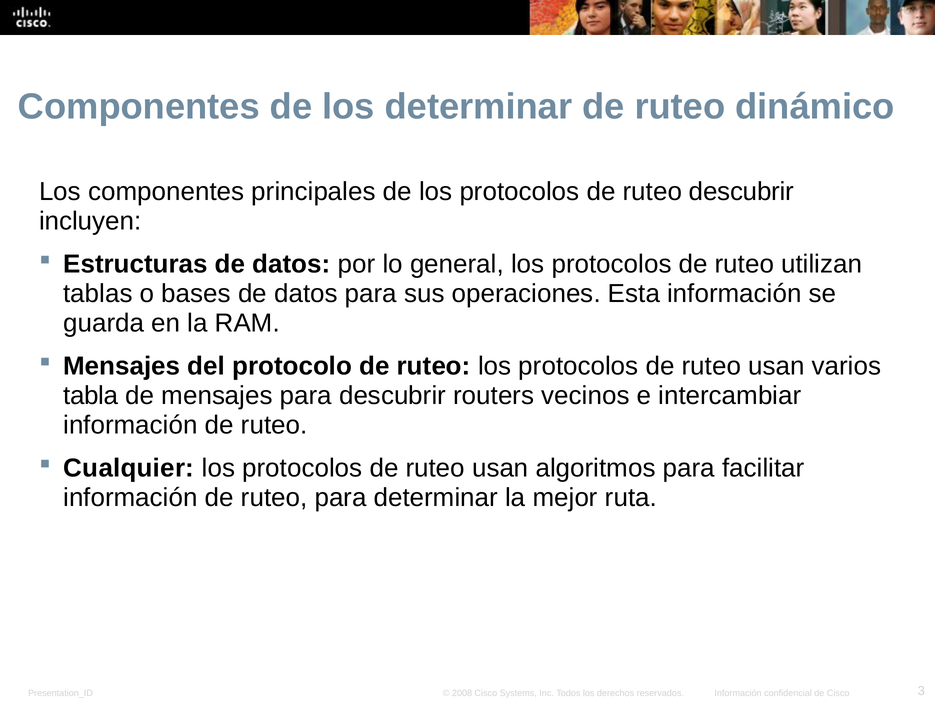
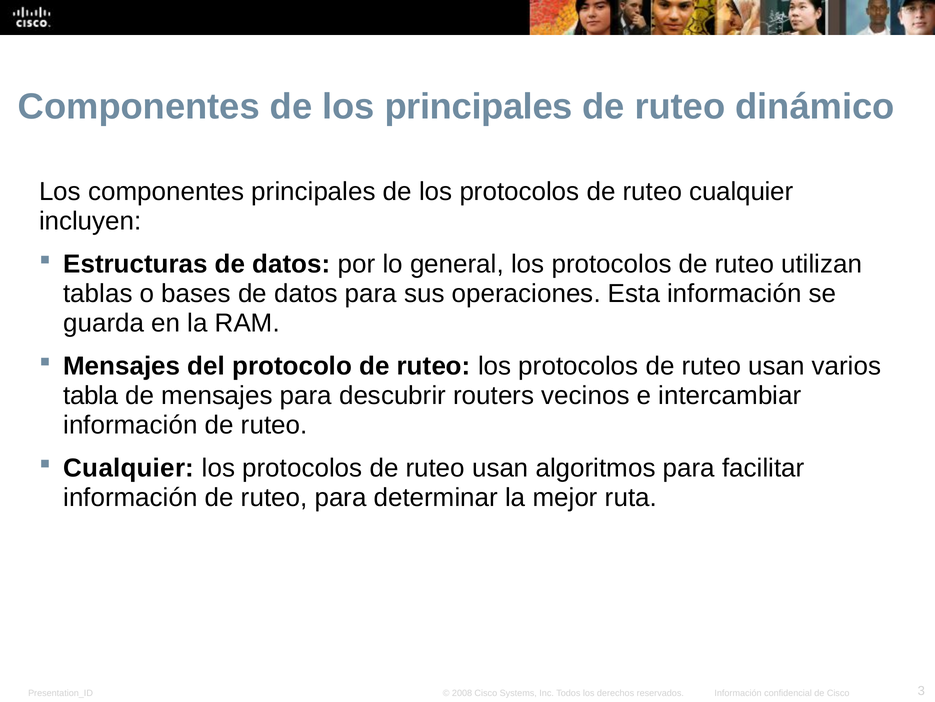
los determinar: determinar -> principales (479, 107)
ruteo descubrir: descubrir -> cualquier (741, 191)
